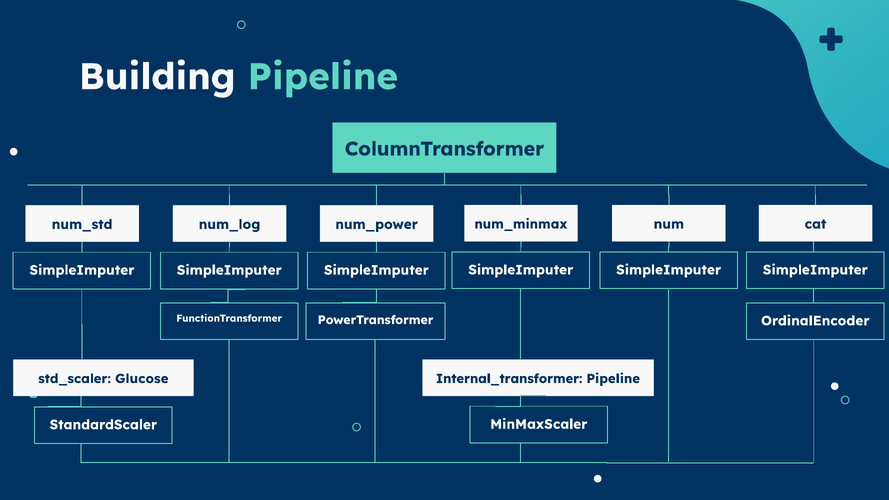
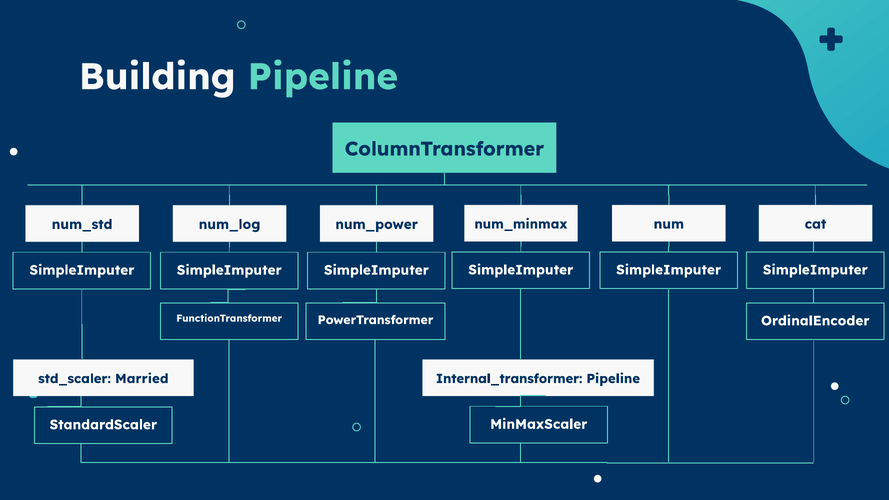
Glucose: Glucose -> Married (142, 379)
